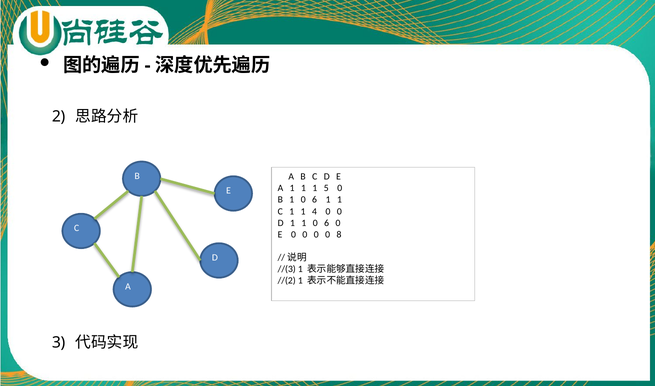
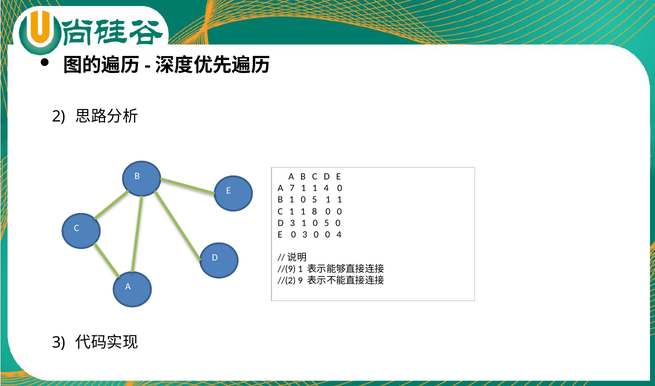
A 1: 1 -> 7 (292, 188)
1 5: 5 -> 4 (326, 188)
B 1 0 6: 6 -> 5 (315, 200)
4: 4 -> 8 (314, 211)
D 1: 1 -> 3 (292, 223)
6: 6 -> 5 (327, 223)
E 0 0: 0 -> 3 (305, 234)
0 8: 8 -> 4 (339, 234)
//(3: //(3 -> //(9 (287, 269)
//(2 1: 1 -> 9 (300, 280)
